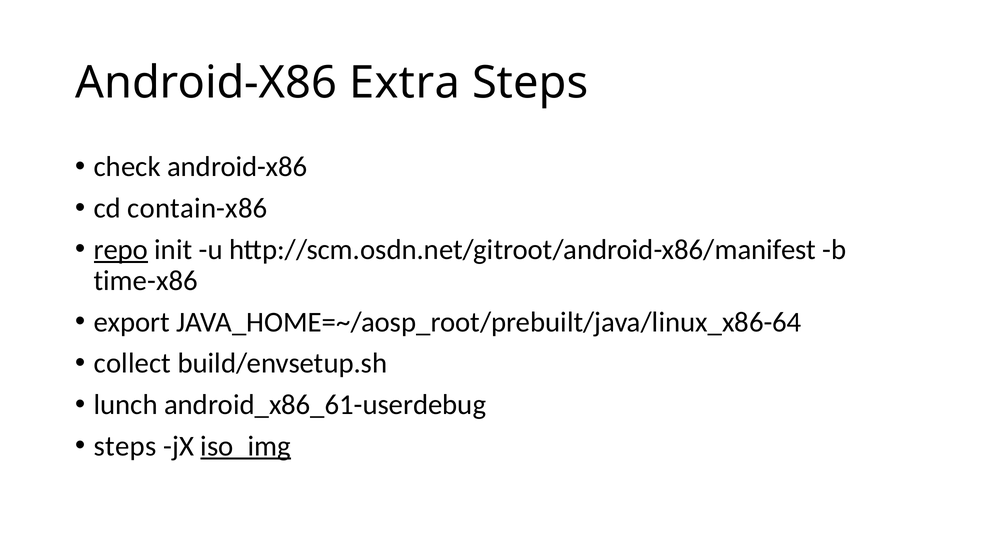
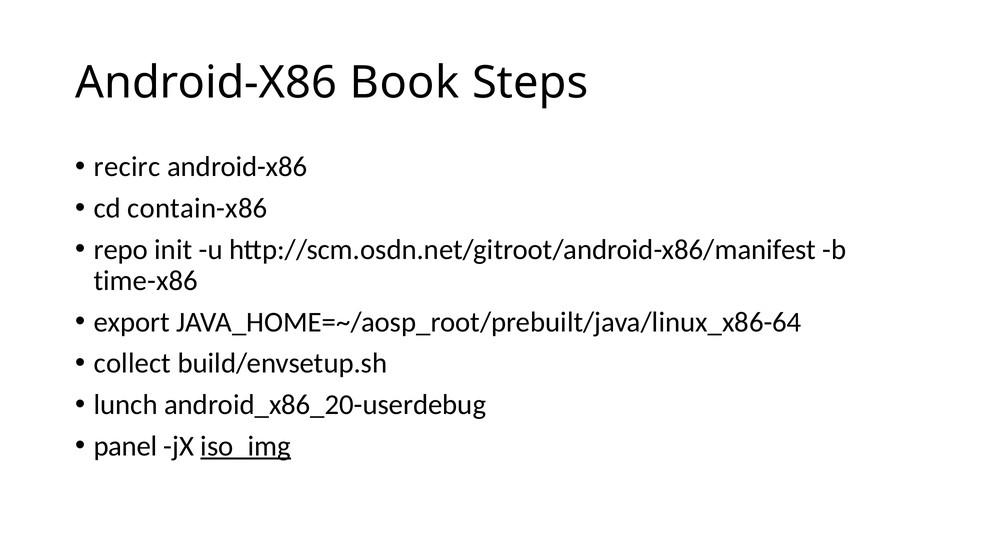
Extra: Extra -> Book (404, 83)
check: check -> recirc (127, 167)
repo underline: present -> none (121, 250)
android_x86_61-userdebug: android_x86_61-userdebug -> android_x86_20-userdebug (325, 405)
steps: steps -> panel (125, 446)
